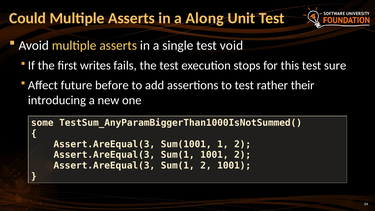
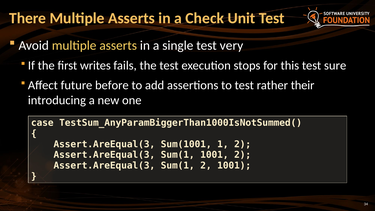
Could: Could -> There (28, 18)
Along: Along -> Check (205, 18)
void: void -> very (231, 45)
some: some -> case (42, 123)
